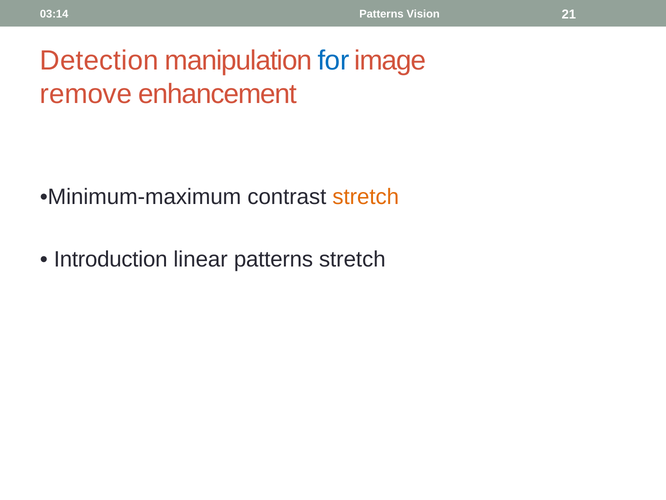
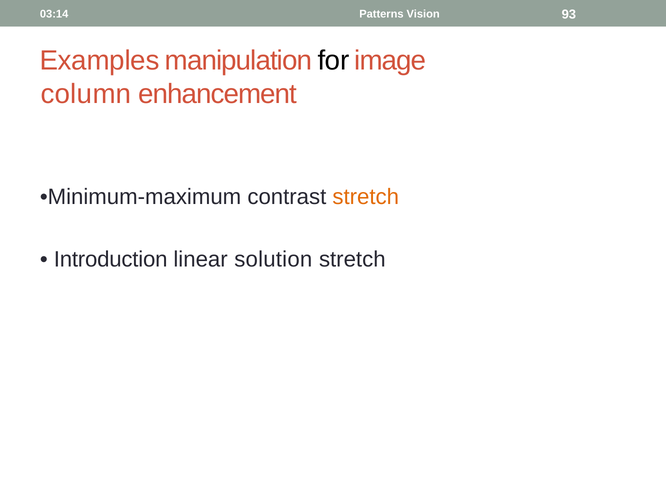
21: 21 -> 93 (569, 14)
Detection: Detection -> Examples (100, 61)
for colour: blue -> black (333, 61)
remove: remove -> column (86, 94)
linear patterns: patterns -> solution (273, 259)
